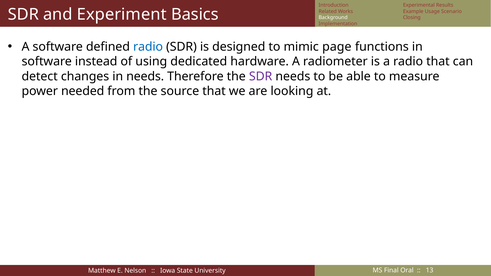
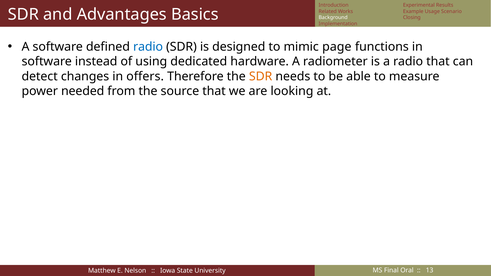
Experiment: Experiment -> Advantages (122, 15)
in needs: needs -> offers (145, 76)
SDR colour: purple -> orange (261, 76)
